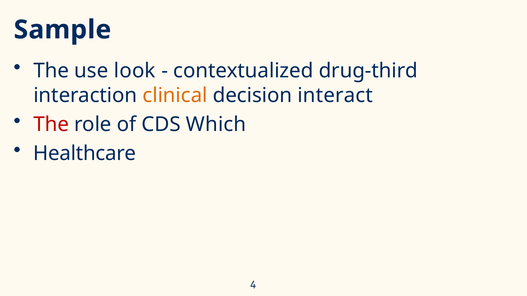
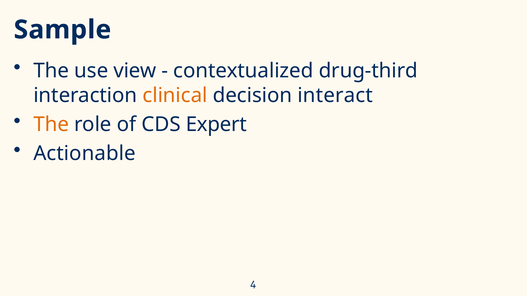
look: look -> view (135, 71)
The colour: red -> orange (51, 125)
Which: Which -> Expert (216, 125)
Healthcare: Healthcare -> Actionable (85, 154)
